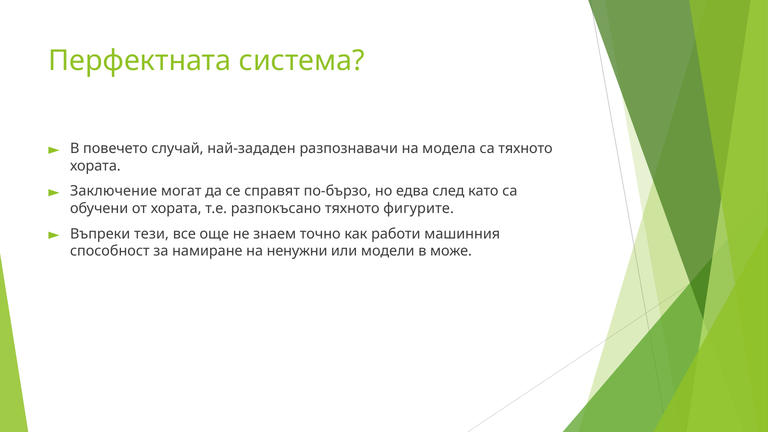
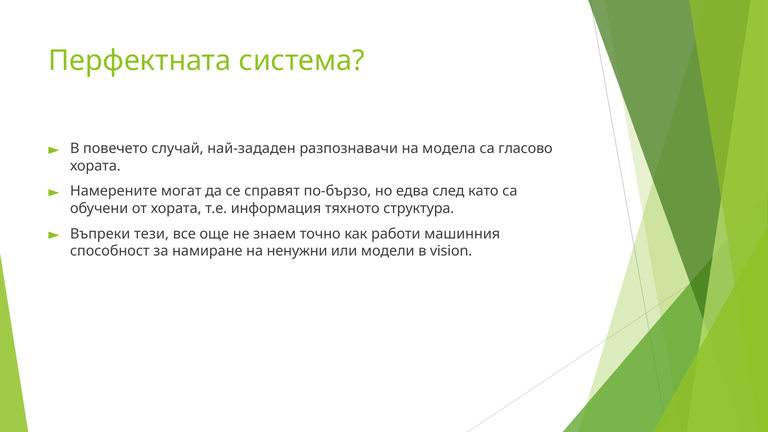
са тяхното: тяхното -> гласово (526, 149)
Заключение: Заключение -> Намерените (114, 191)
разпокъсано: разпокъсано -> информация (276, 208)
фигурите: фигурите -> структура (419, 208)
може: може -> vision (451, 251)
